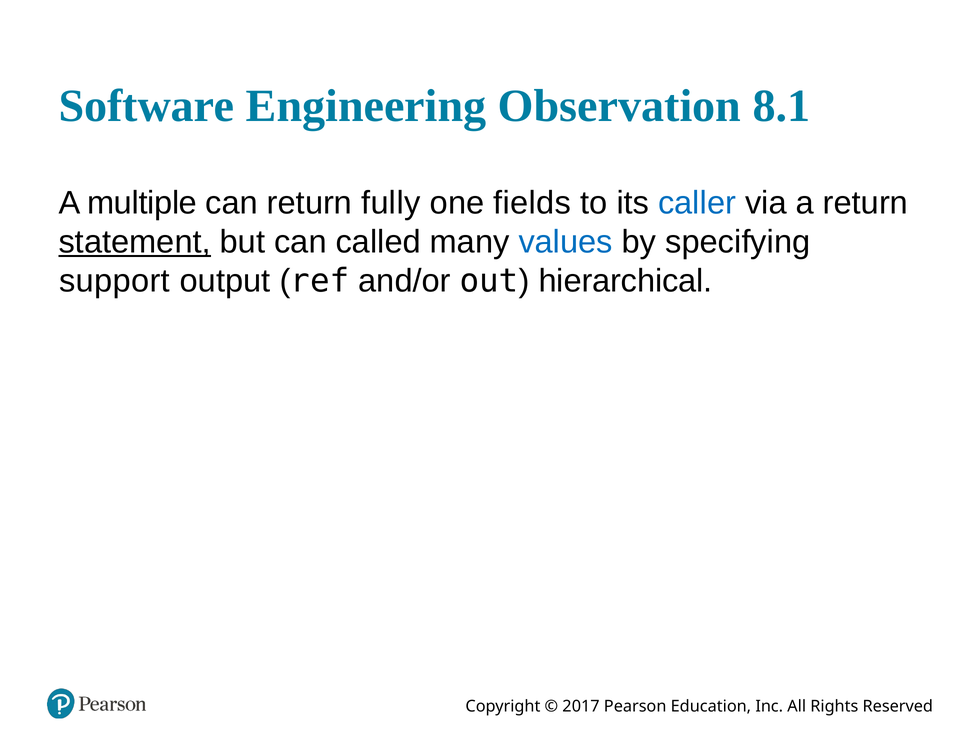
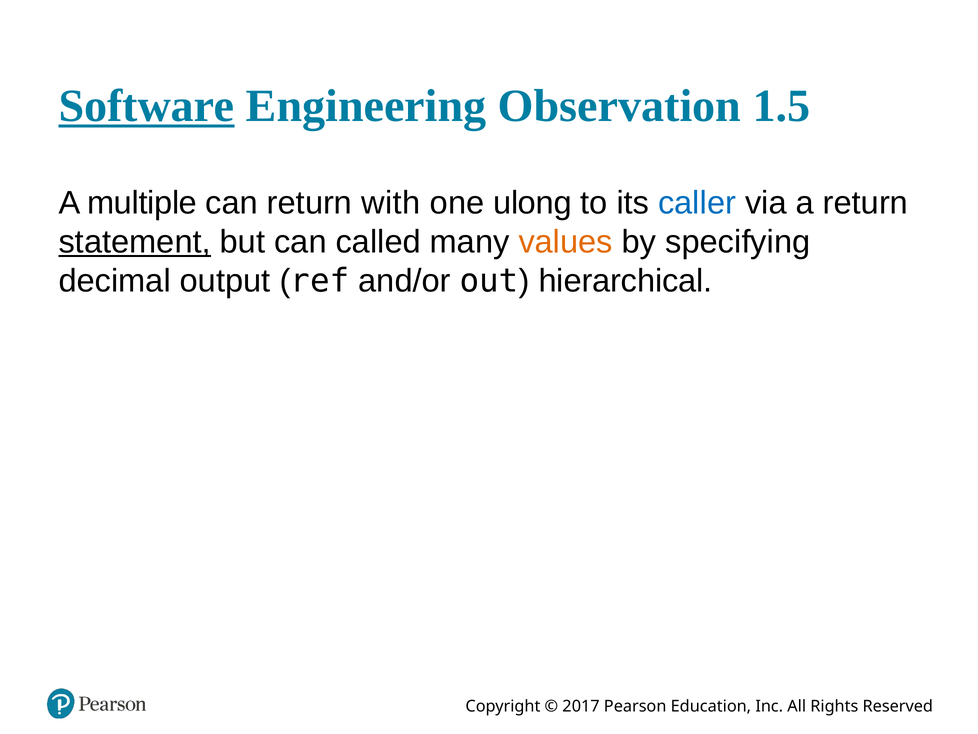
Software underline: none -> present (147, 106)
8.1: 8.1 -> 1.5 (781, 106)
fully: fully -> with (391, 203)
fields: fields -> ulong (532, 203)
values colour: blue -> orange (566, 242)
support: support -> decimal (115, 281)
